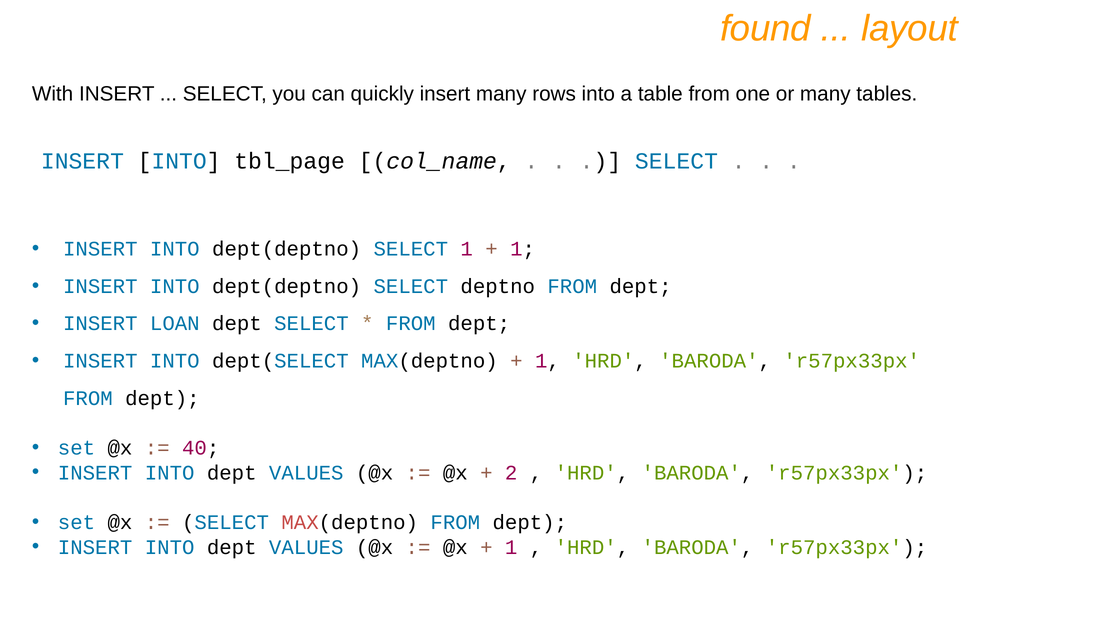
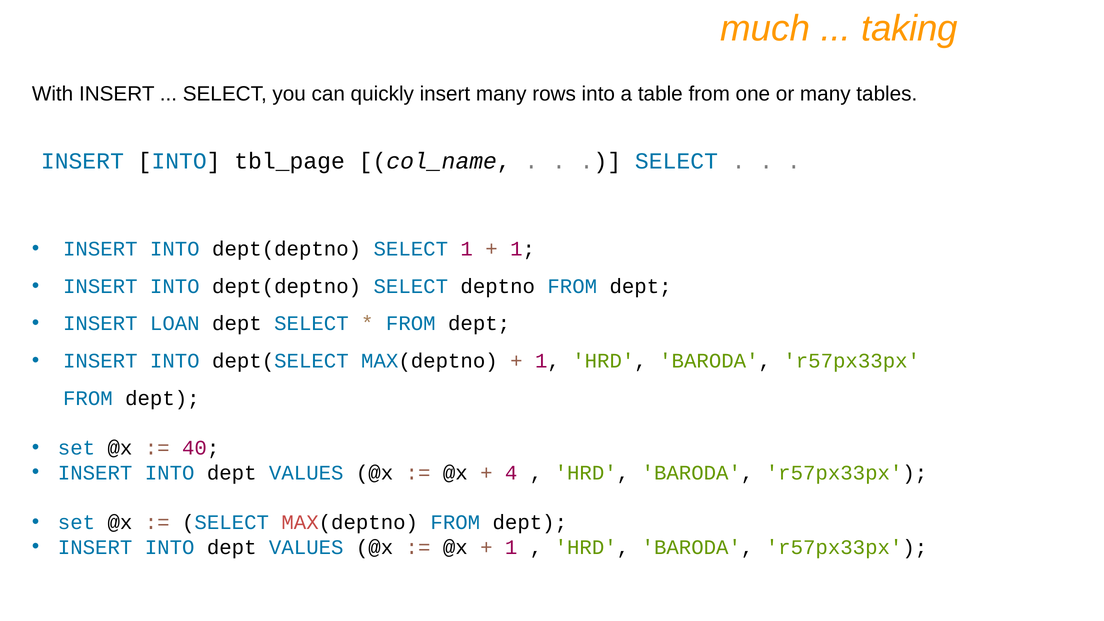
found: found -> much (765, 29)
layout: layout -> taking (910, 29)
2: 2 -> 4 (511, 473)
